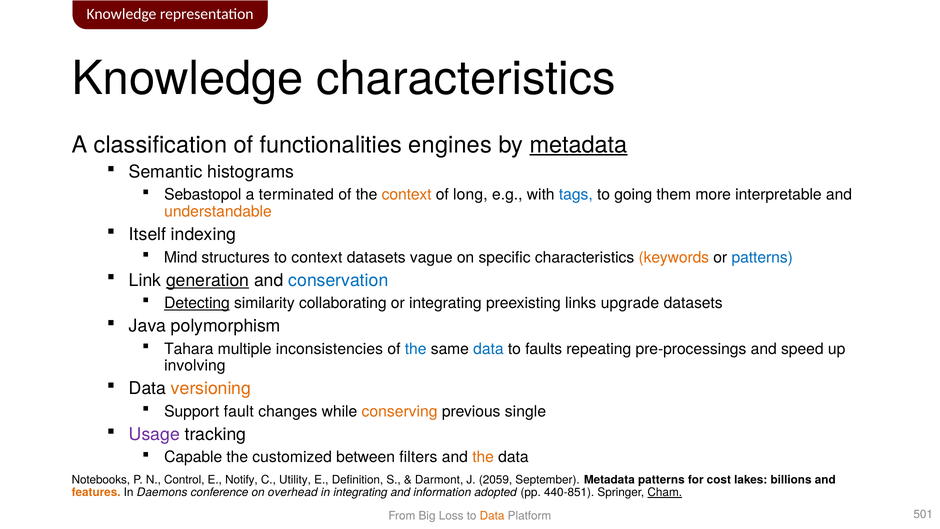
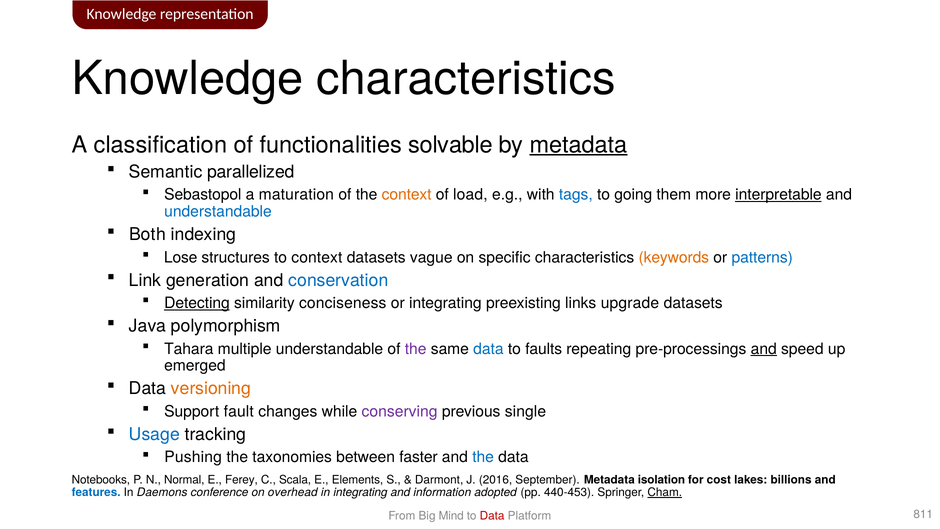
engines: engines -> solvable (450, 145)
histograms: histograms -> parallelized (251, 172)
terminated: terminated -> maturation (296, 195)
long: long -> load (470, 195)
interpretable underline: none -> present (778, 195)
understandable colour: orange -> blue (218, 212)
Itself: Itself -> Both (147, 234)
Mind: Mind -> Lose (181, 257)
generation underline: present -> none (208, 280)
collaborating: collaborating -> conciseness (343, 303)
multiple inconsistencies: inconsistencies -> understandable (329, 349)
the colour: blue -> purple (416, 349)
and underline: none -> present (764, 349)
involving: involving -> emerged (195, 366)
conserving colour: orange -> purple (400, 411)
Usage colour: purple -> blue (154, 434)
Capable: Capable -> Pushing (193, 457)
customized: customized -> taxonomies (292, 457)
filters: filters -> faster (418, 457)
the colour: orange -> blue (483, 457)
Control: Control -> Normal (184, 479)
Notify: Notify -> Ferey (241, 479)
Utility: Utility -> Scala (295, 479)
Definition: Definition -> Elements (357, 479)
2059: 2059 -> 2016 (496, 479)
Metadata patterns: patterns -> isolation (661, 479)
features colour: orange -> blue (96, 492)
440-851: 440-851 -> 440-453 (569, 492)
Loss: Loss -> Mind (451, 515)
Data colour: orange -> red (492, 515)
501: 501 -> 811 (923, 514)
